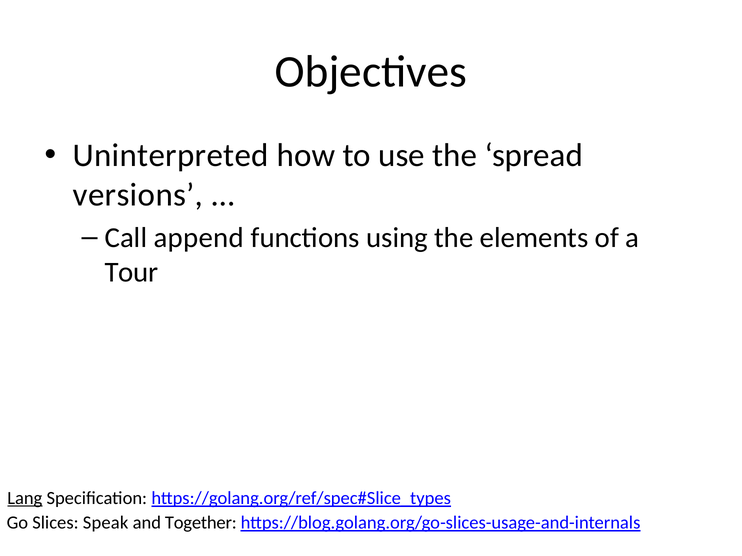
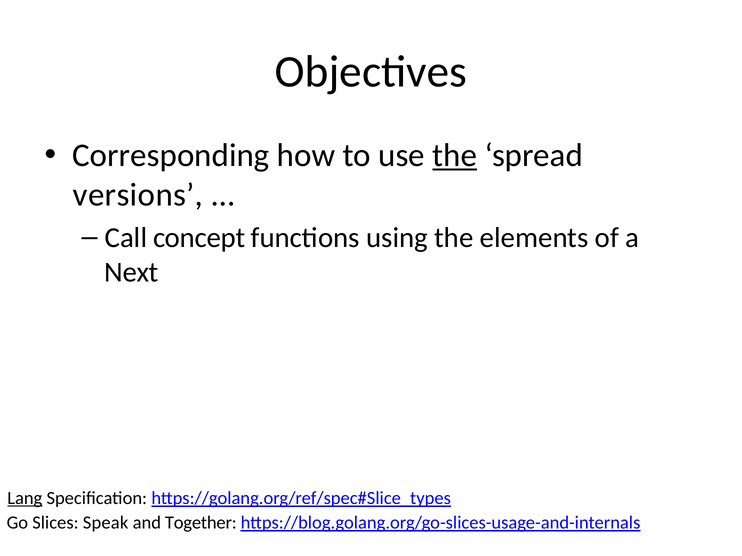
Uninterpreted: Uninterpreted -> Corresponding (171, 156)
the underline: none -> present (455, 156)
append: append -> concept (199, 238)
Tour: Tour -> Next (131, 272)
